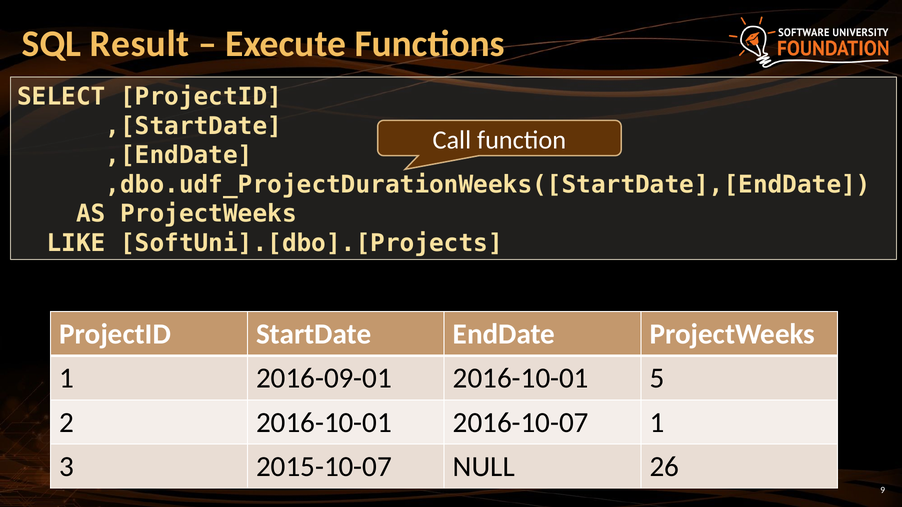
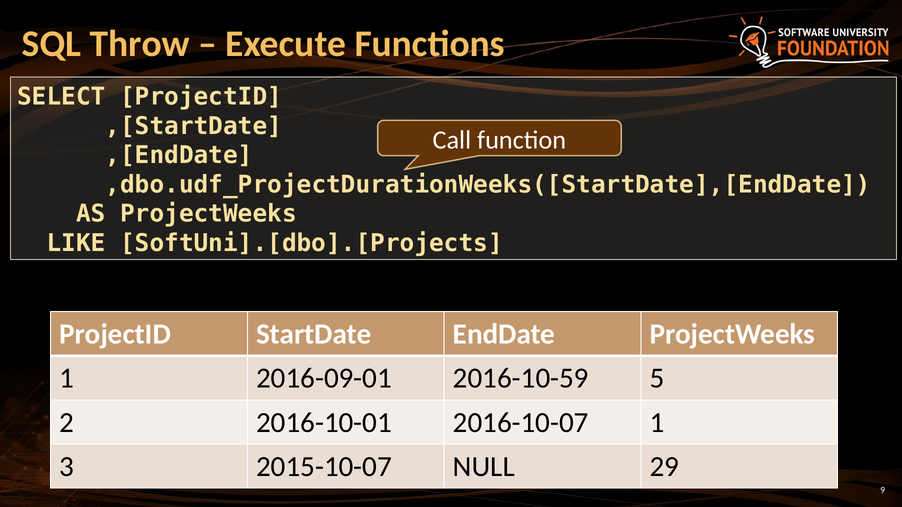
Result: Result -> Throw (140, 44)
2016-09-01 2016-10-01: 2016-10-01 -> 2016-10-59 (521, 379)
26: 26 -> 29 (664, 467)
